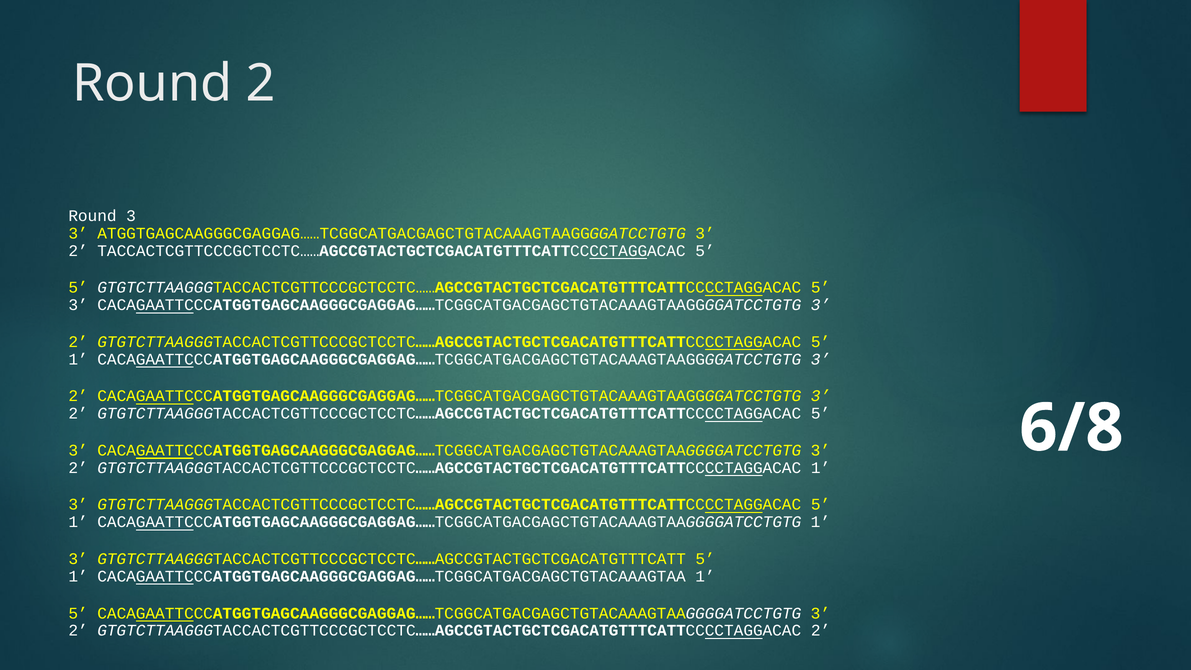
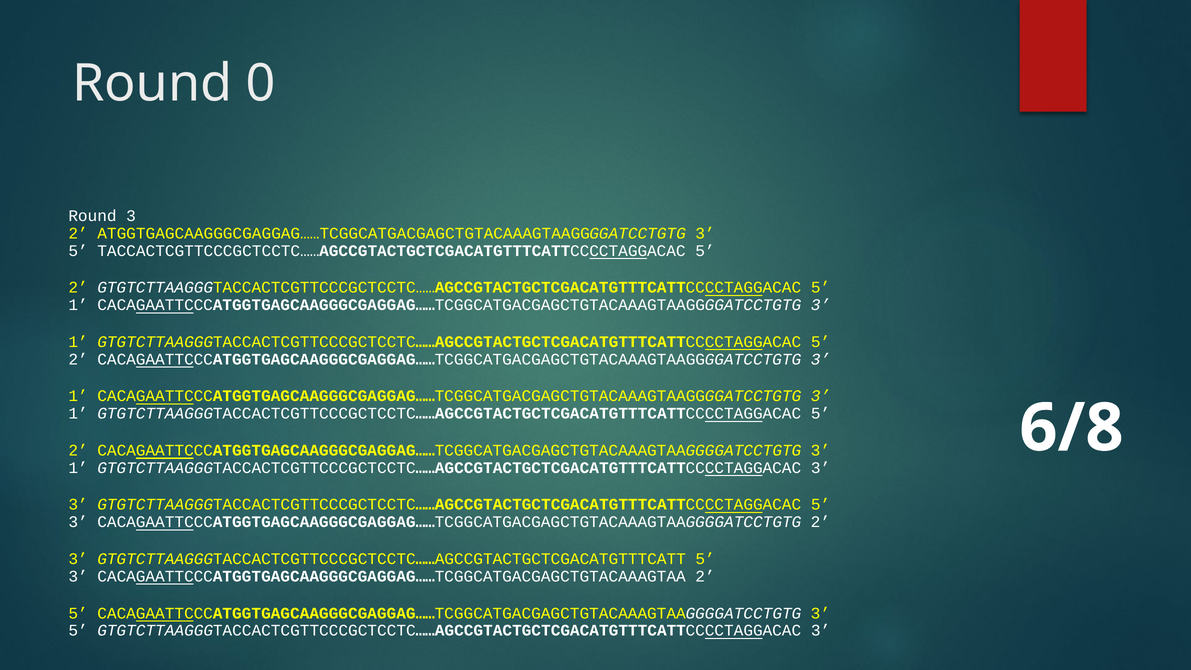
Round 2: 2 -> 0 (261, 84)
3: 3 -> 2 (78, 233)
2: 2 -> 5 (78, 251)
5: 5 -> 2 (78, 288)
3: 3 -> 1 (78, 305)
2: 2 -> 1 (78, 342)
1: 1 -> 2 (78, 359)
2: 2 -> 1 (78, 396)
2: 2 -> 1 (78, 414)
3: 3 -> 2 (78, 450)
2: 2 -> 1 (78, 468)
1: 1 -> 3 (821, 468)
1: 1 -> 3 (78, 522)
CACAGAATTCCCATGGTGAGCAAGGGCGAGGAG……TCGGCATGACGAGCTGTACAAAGTAAGGGGATCCTGTG 1: 1 -> 2 (820, 522)
1: 1 -> 3 (78, 576)
CACAGAATTCCCATGGTGAGCAAGGGCGAGGAG……TCGGCATGACGAGCTGTACAAAGTAA 1: 1 -> 2 (705, 576)
2: 2 -> 5 (78, 631)
2: 2 -> 3 (821, 631)
